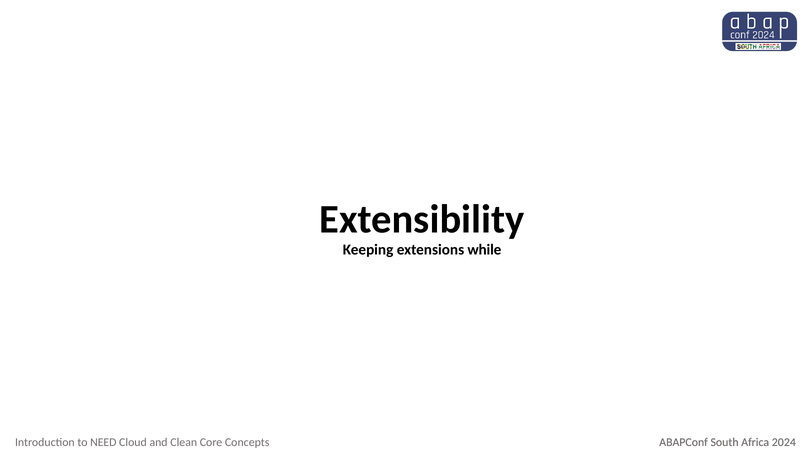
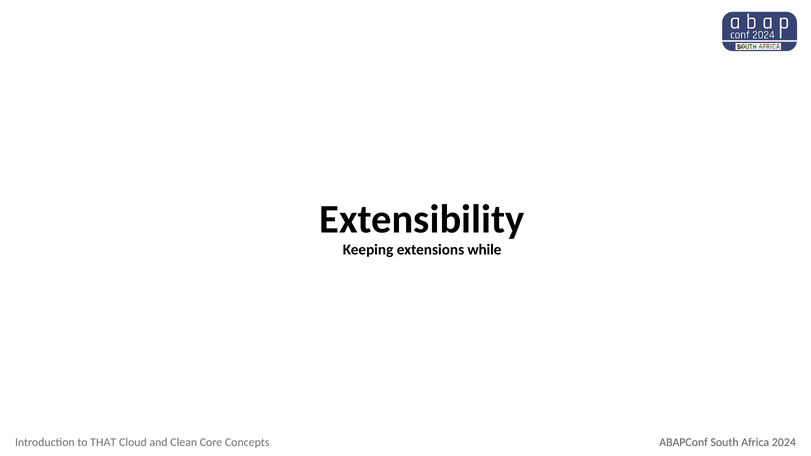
NEED: NEED -> THAT (103, 443)
